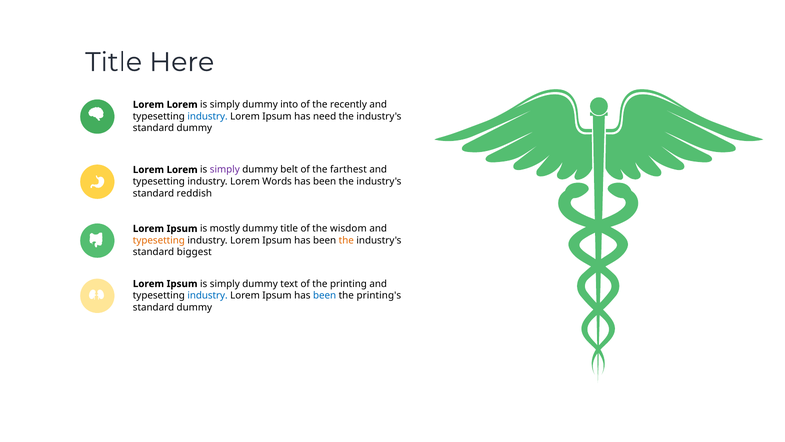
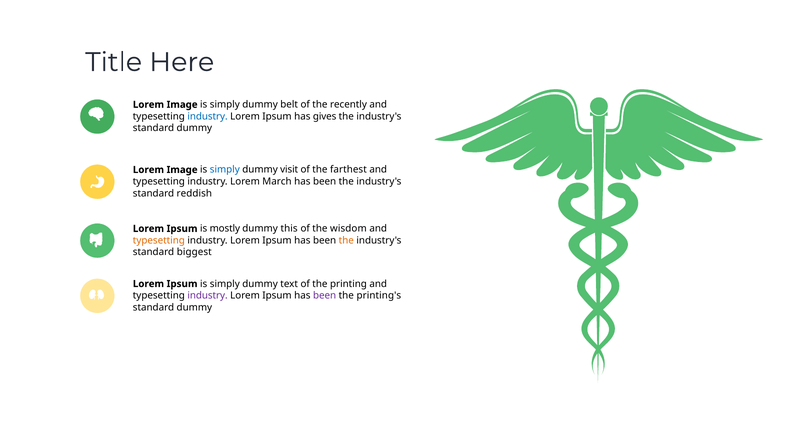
Lorem: Lorem -> Image (182, 104)
into: into -> belt (289, 104)
need: need -> gives (325, 116)
Lorem: Lorem -> Image (182, 170)
simply colour: purple -> blue (225, 170)
belt: belt -> visit (289, 170)
Words: Words -> March (277, 181)
title: title -> this (289, 228)
industry colour: blue -> purple (208, 295)
been colour: blue -> purple (325, 295)
